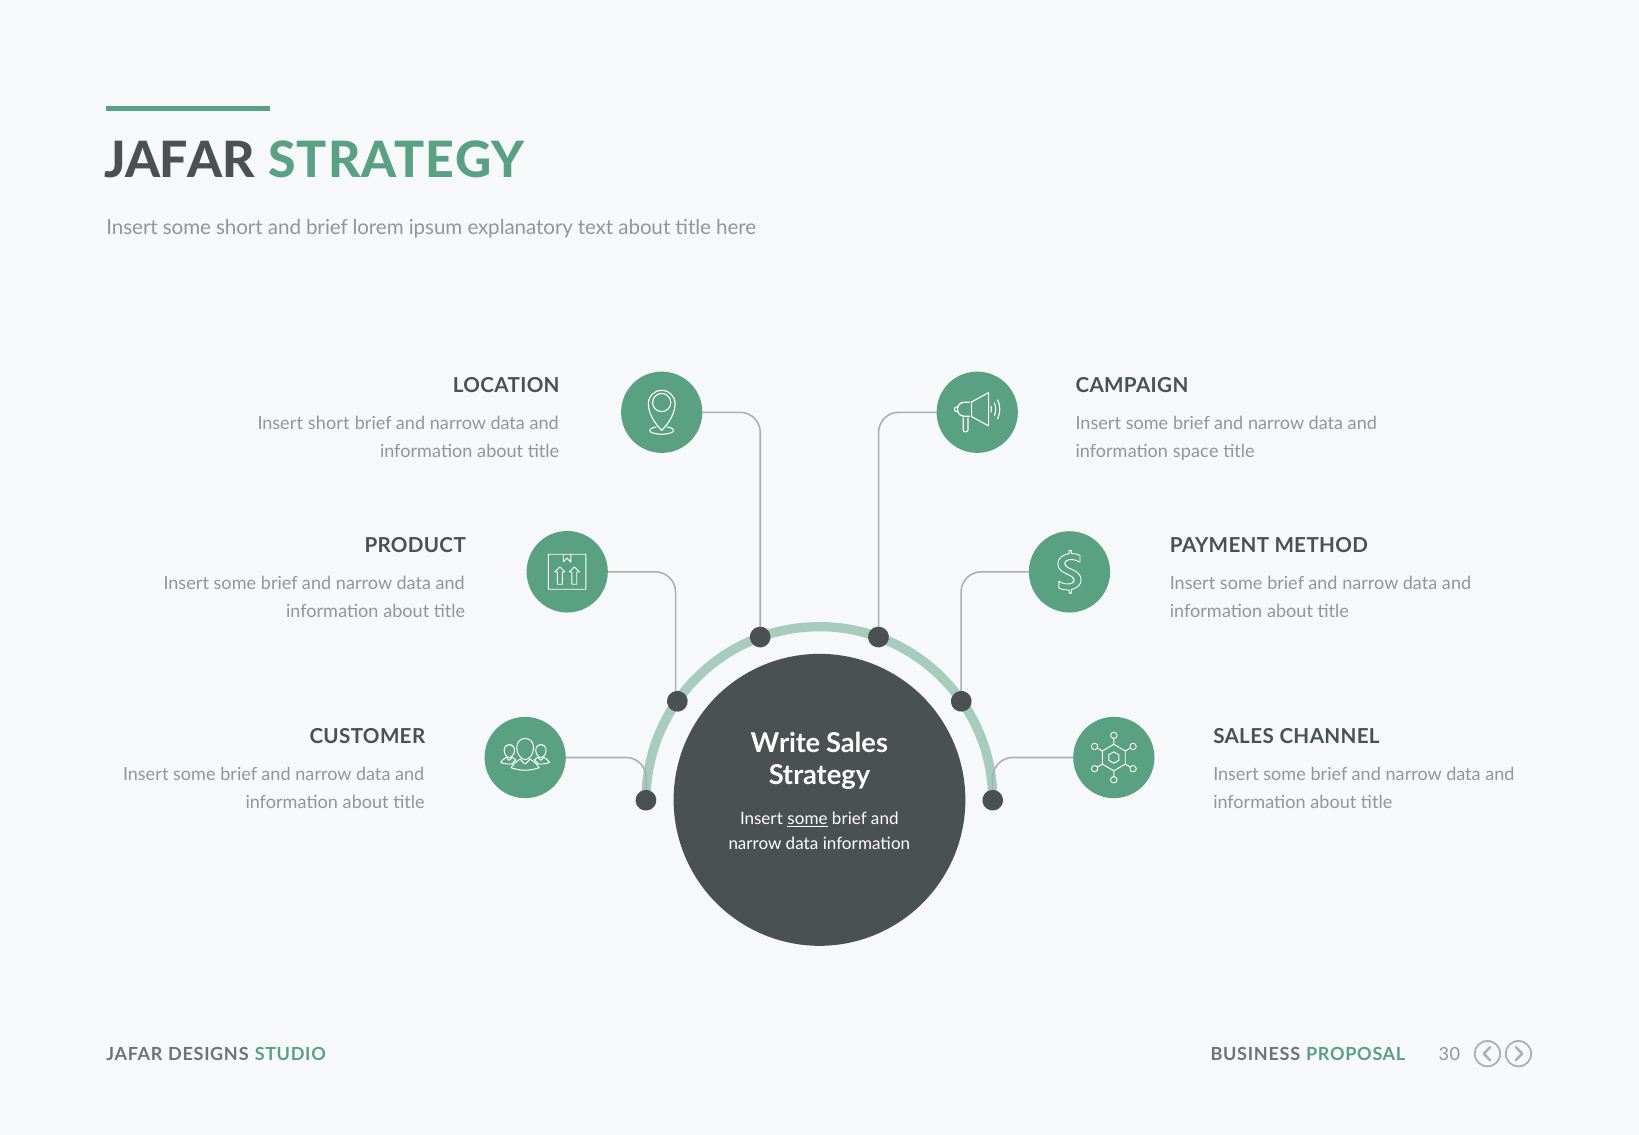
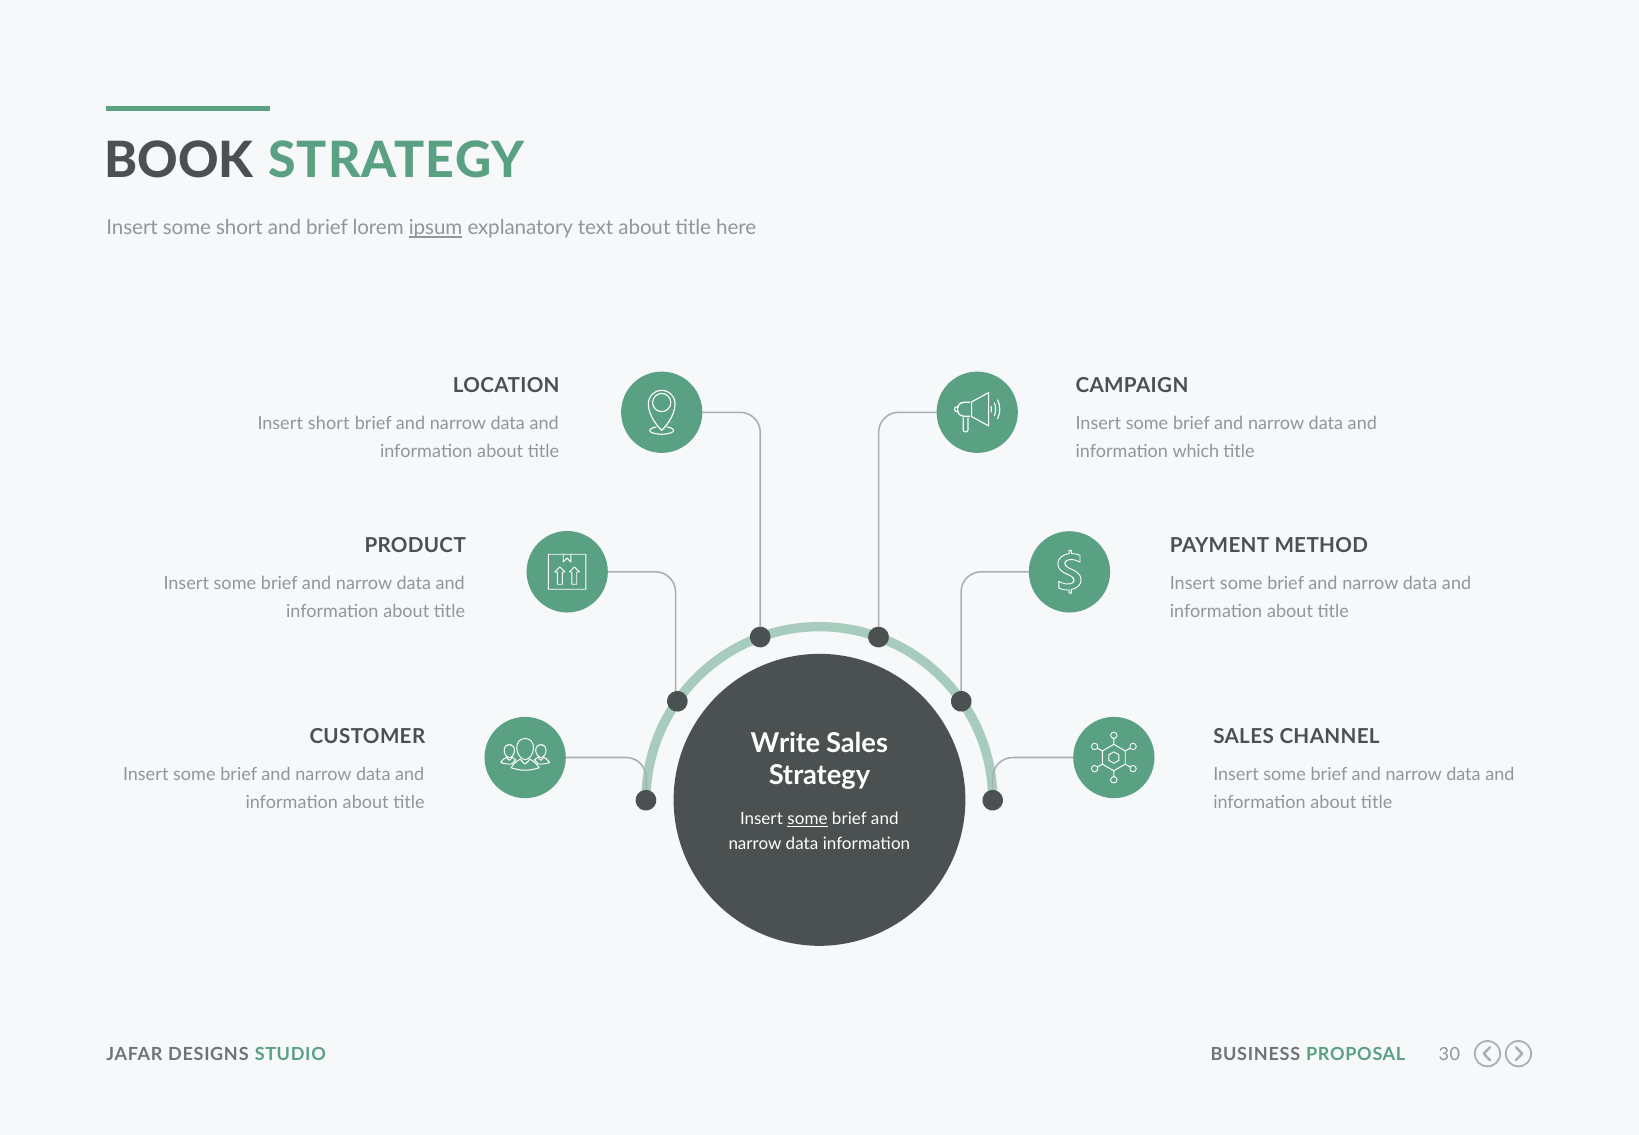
JAFAR: JAFAR -> BOOK (179, 161)
ipsum underline: none -> present (436, 228)
space: space -> which (1196, 451)
